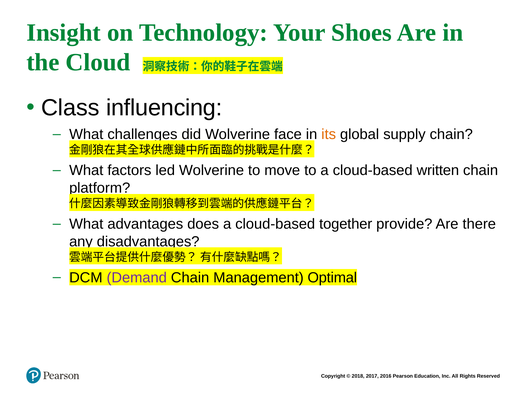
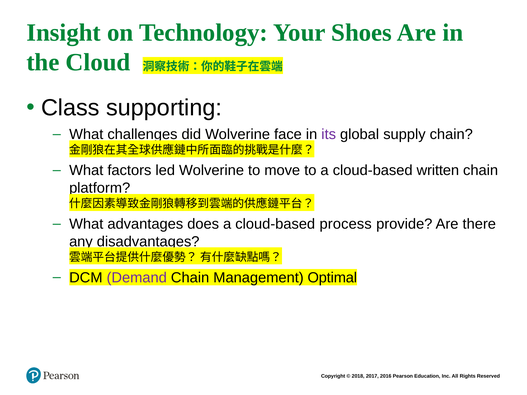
influencing: influencing -> supporting (164, 108)
its colour: orange -> purple (329, 135)
together: together -> process (346, 224)
